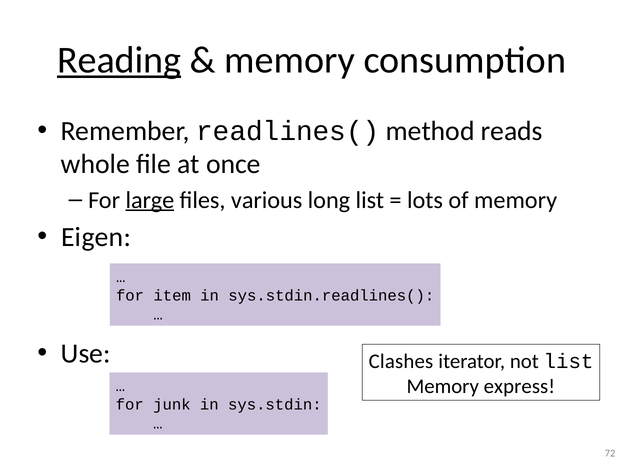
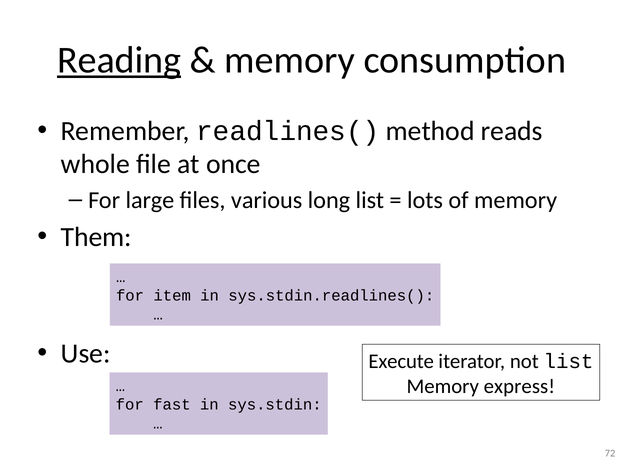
large underline: present -> none (150, 200)
Eigen: Eigen -> Them (96, 237)
Clashes: Clashes -> Execute (401, 361)
junk: junk -> fast (172, 405)
